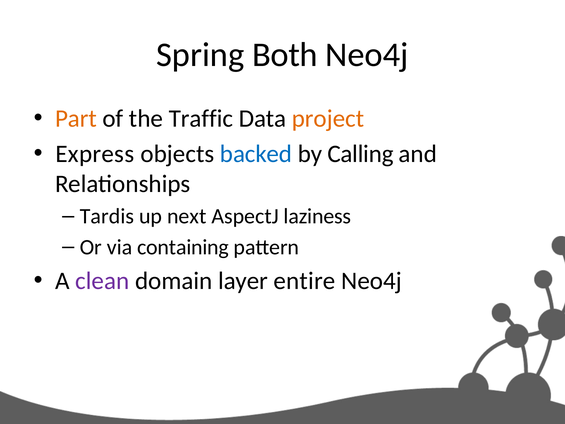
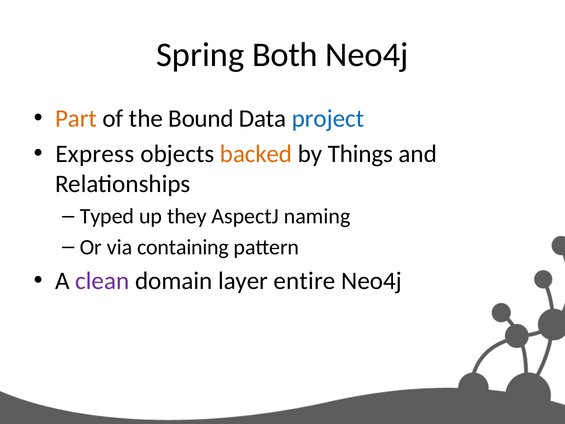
Traffic: Traffic -> Bound (201, 119)
project colour: orange -> blue (328, 119)
backed colour: blue -> orange (256, 154)
Calling: Calling -> Things (360, 154)
Tardis: Tardis -> Typed (107, 216)
next: next -> they (187, 216)
laziness: laziness -> naming (317, 216)
